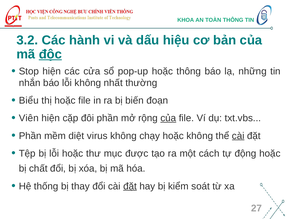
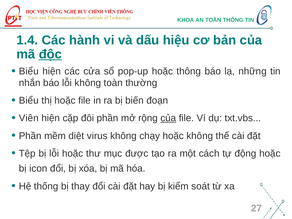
3.2: 3.2 -> 1.4 (27, 40)
Stop: Stop -> Biểu (29, 71)
không nhất: nhất -> toàn (113, 83)
cài underline: present -> none (238, 136)
chất: chất -> icon (38, 169)
đặt underline: present -> none (130, 186)
